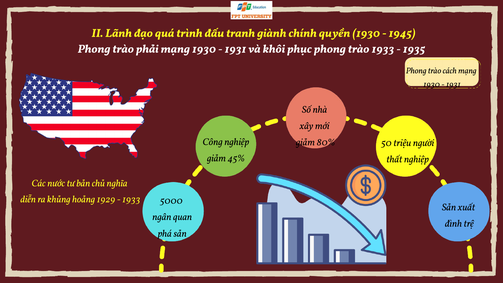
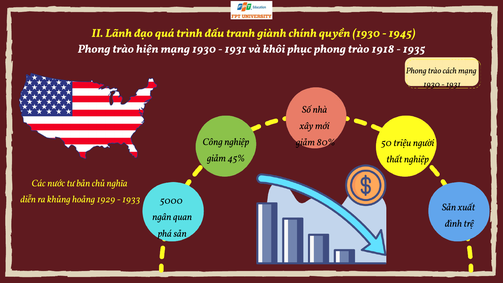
phải: phải -> hiện (147, 49)
trào 1933: 1933 -> 1918 (383, 49)
